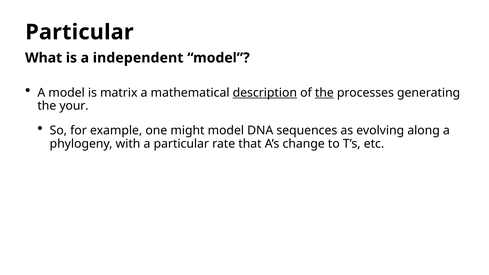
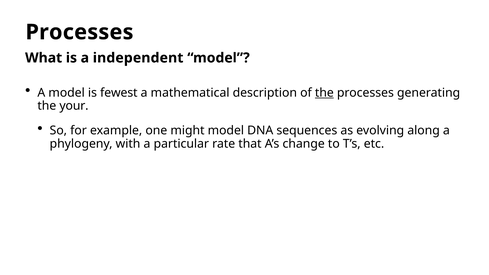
Particular: Particular -> Processes (79, 32)
matrix: matrix -> fewest (119, 93)
description underline: present -> none (265, 93)
